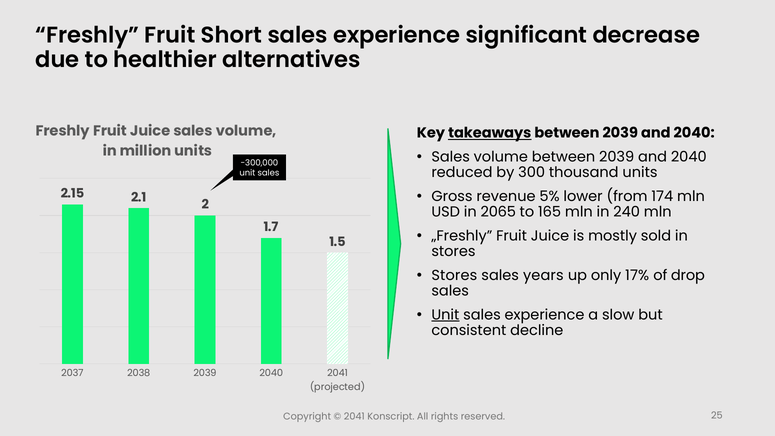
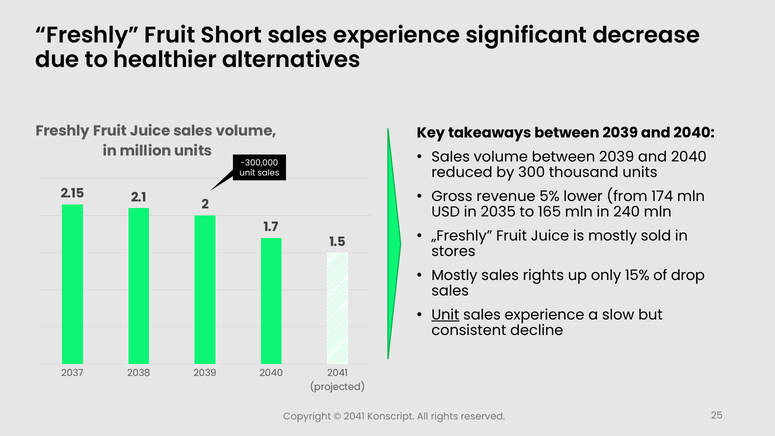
takeaways underline: present -> none (490, 133)
2065: 2065 -> 2035 (498, 212)
Stores: Stores -> Mostly (454, 275)
sales years: years -> rights (543, 275)
17%: 17% -> 15% (637, 275)
